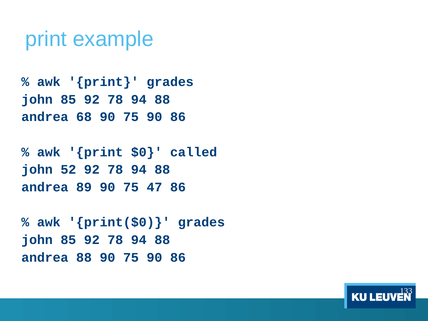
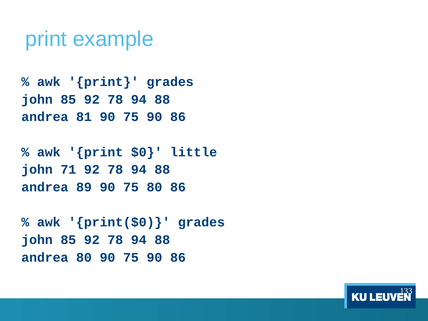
68: 68 -> 81 (84, 117)
called: called -> little (194, 152)
52: 52 -> 71 (68, 170)
75 47: 47 -> 80 (154, 187)
andrea 88: 88 -> 80 (84, 257)
